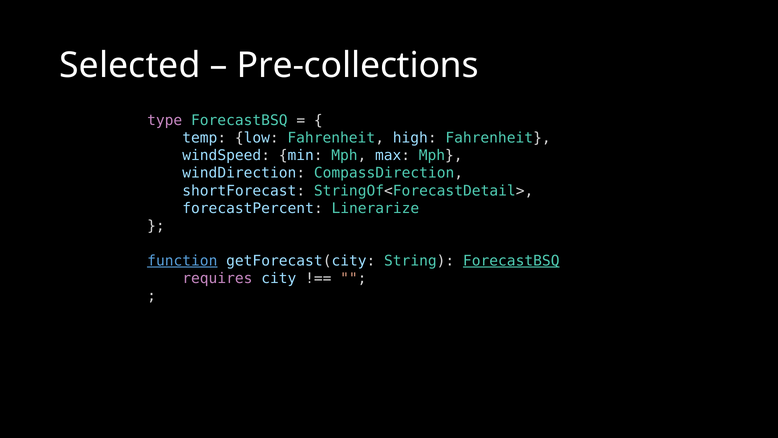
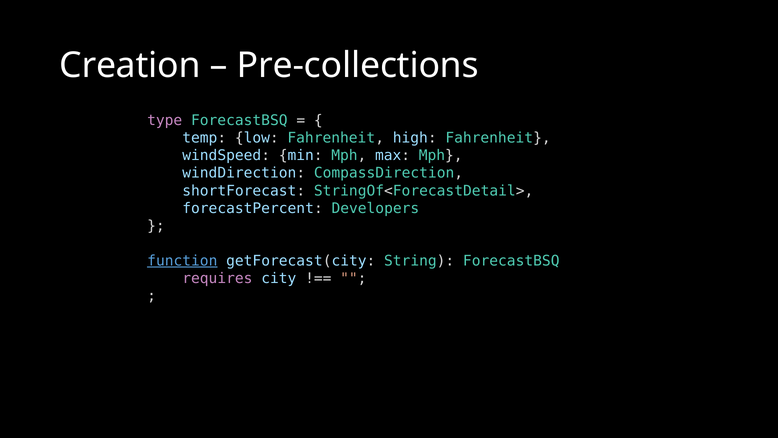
Selected: Selected -> Creation (130, 65)
Linerarize: Linerarize -> Developers (375, 208)
ForecastBSQ underline: present -> none (511, 261)
